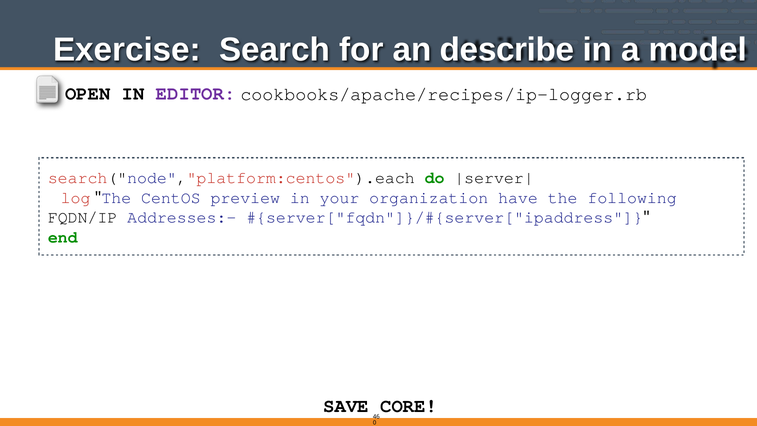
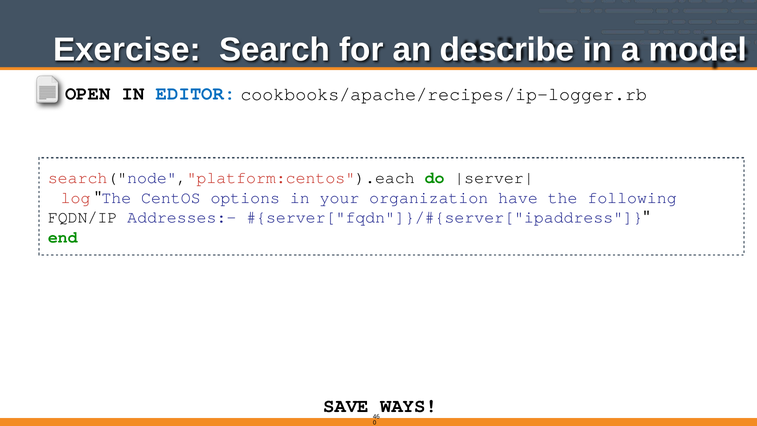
EDITOR colour: purple -> blue (196, 94)
preview: preview -> options (245, 197)
CORE: CORE -> WAYS (409, 406)
